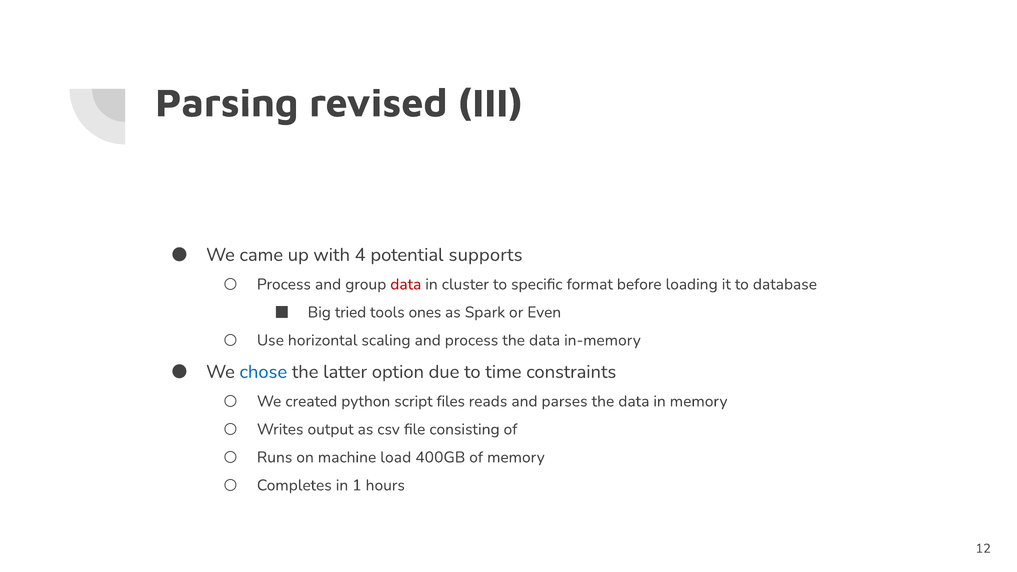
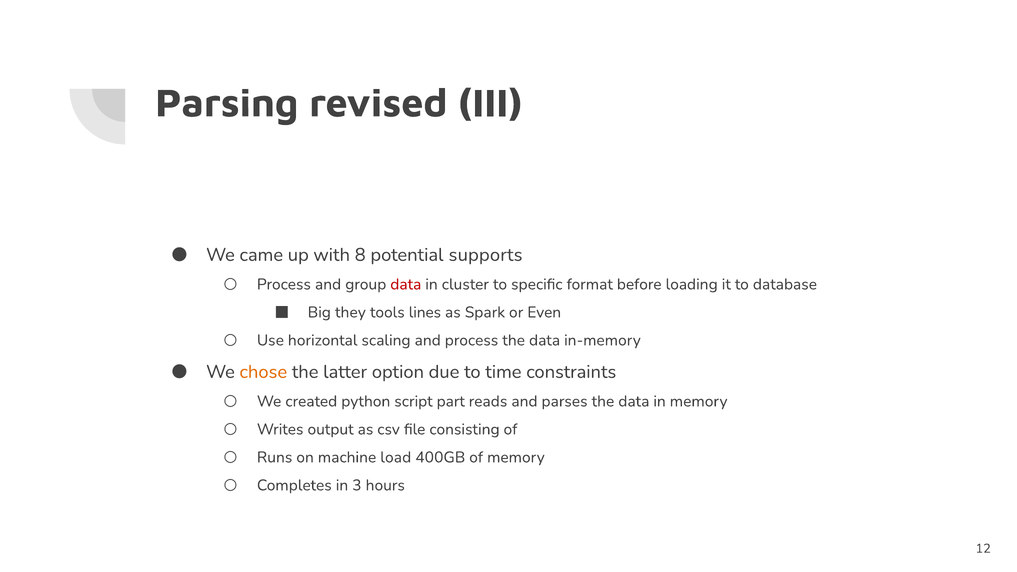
4: 4 -> 8 (360, 255)
tried: tried -> they (350, 312)
ones: ones -> lines (425, 312)
chose colour: blue -> orange (263, 372)
files: files -> part (451, 401)
1: 1 -> 3 (357, 485)
